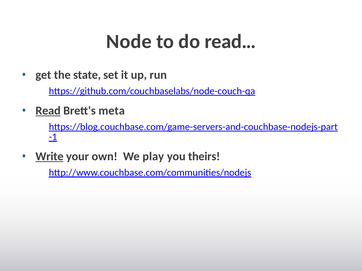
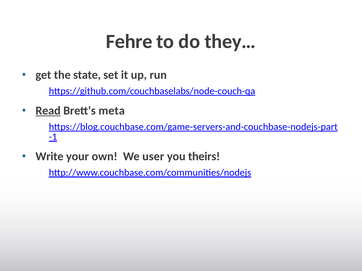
Node: Node -> Fehre (129, 42)
read…: read… -> they… (230, 42)
Write underline: present -> none (49, 157)
play: play -> user (153, 157)
